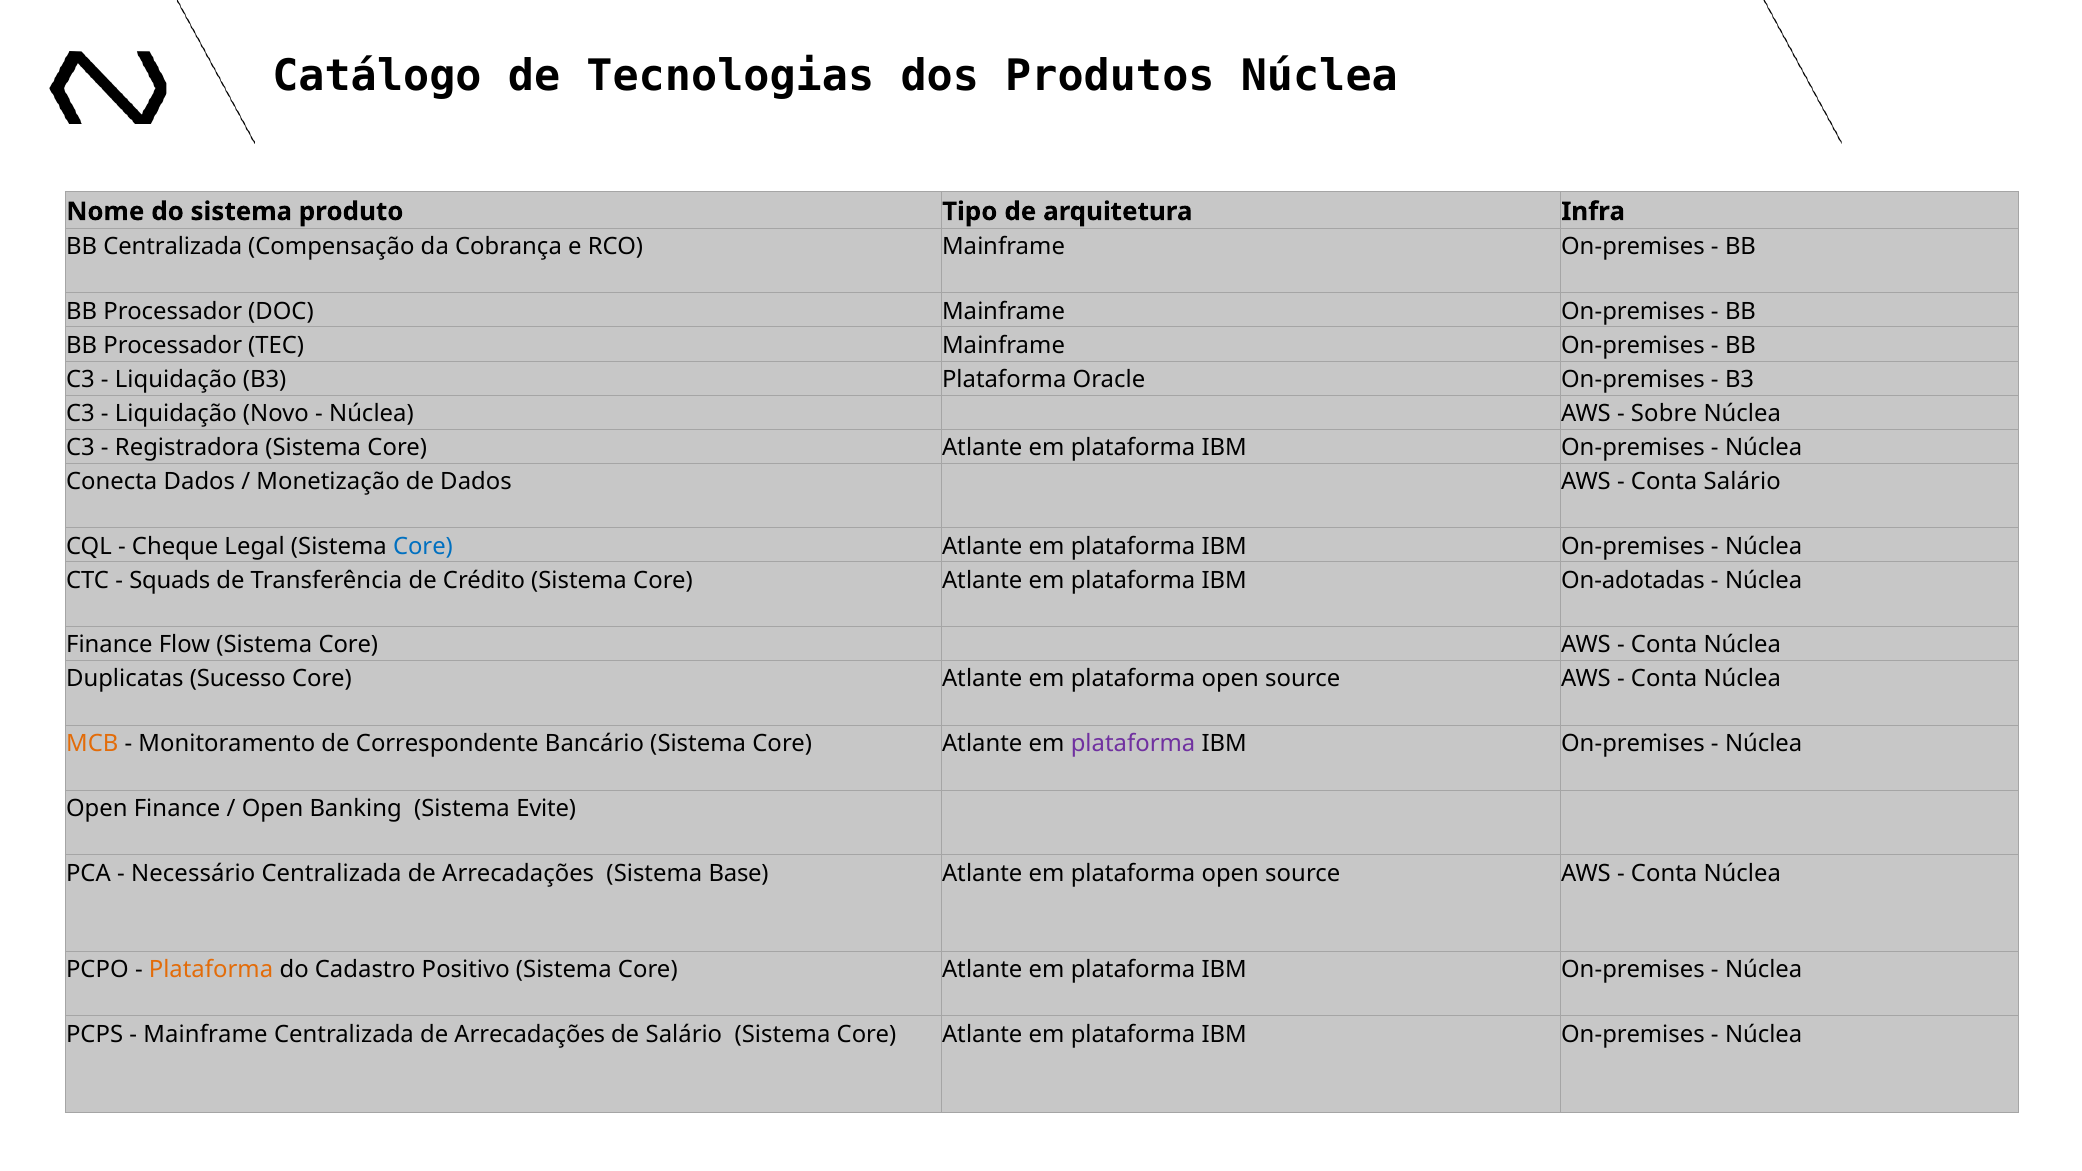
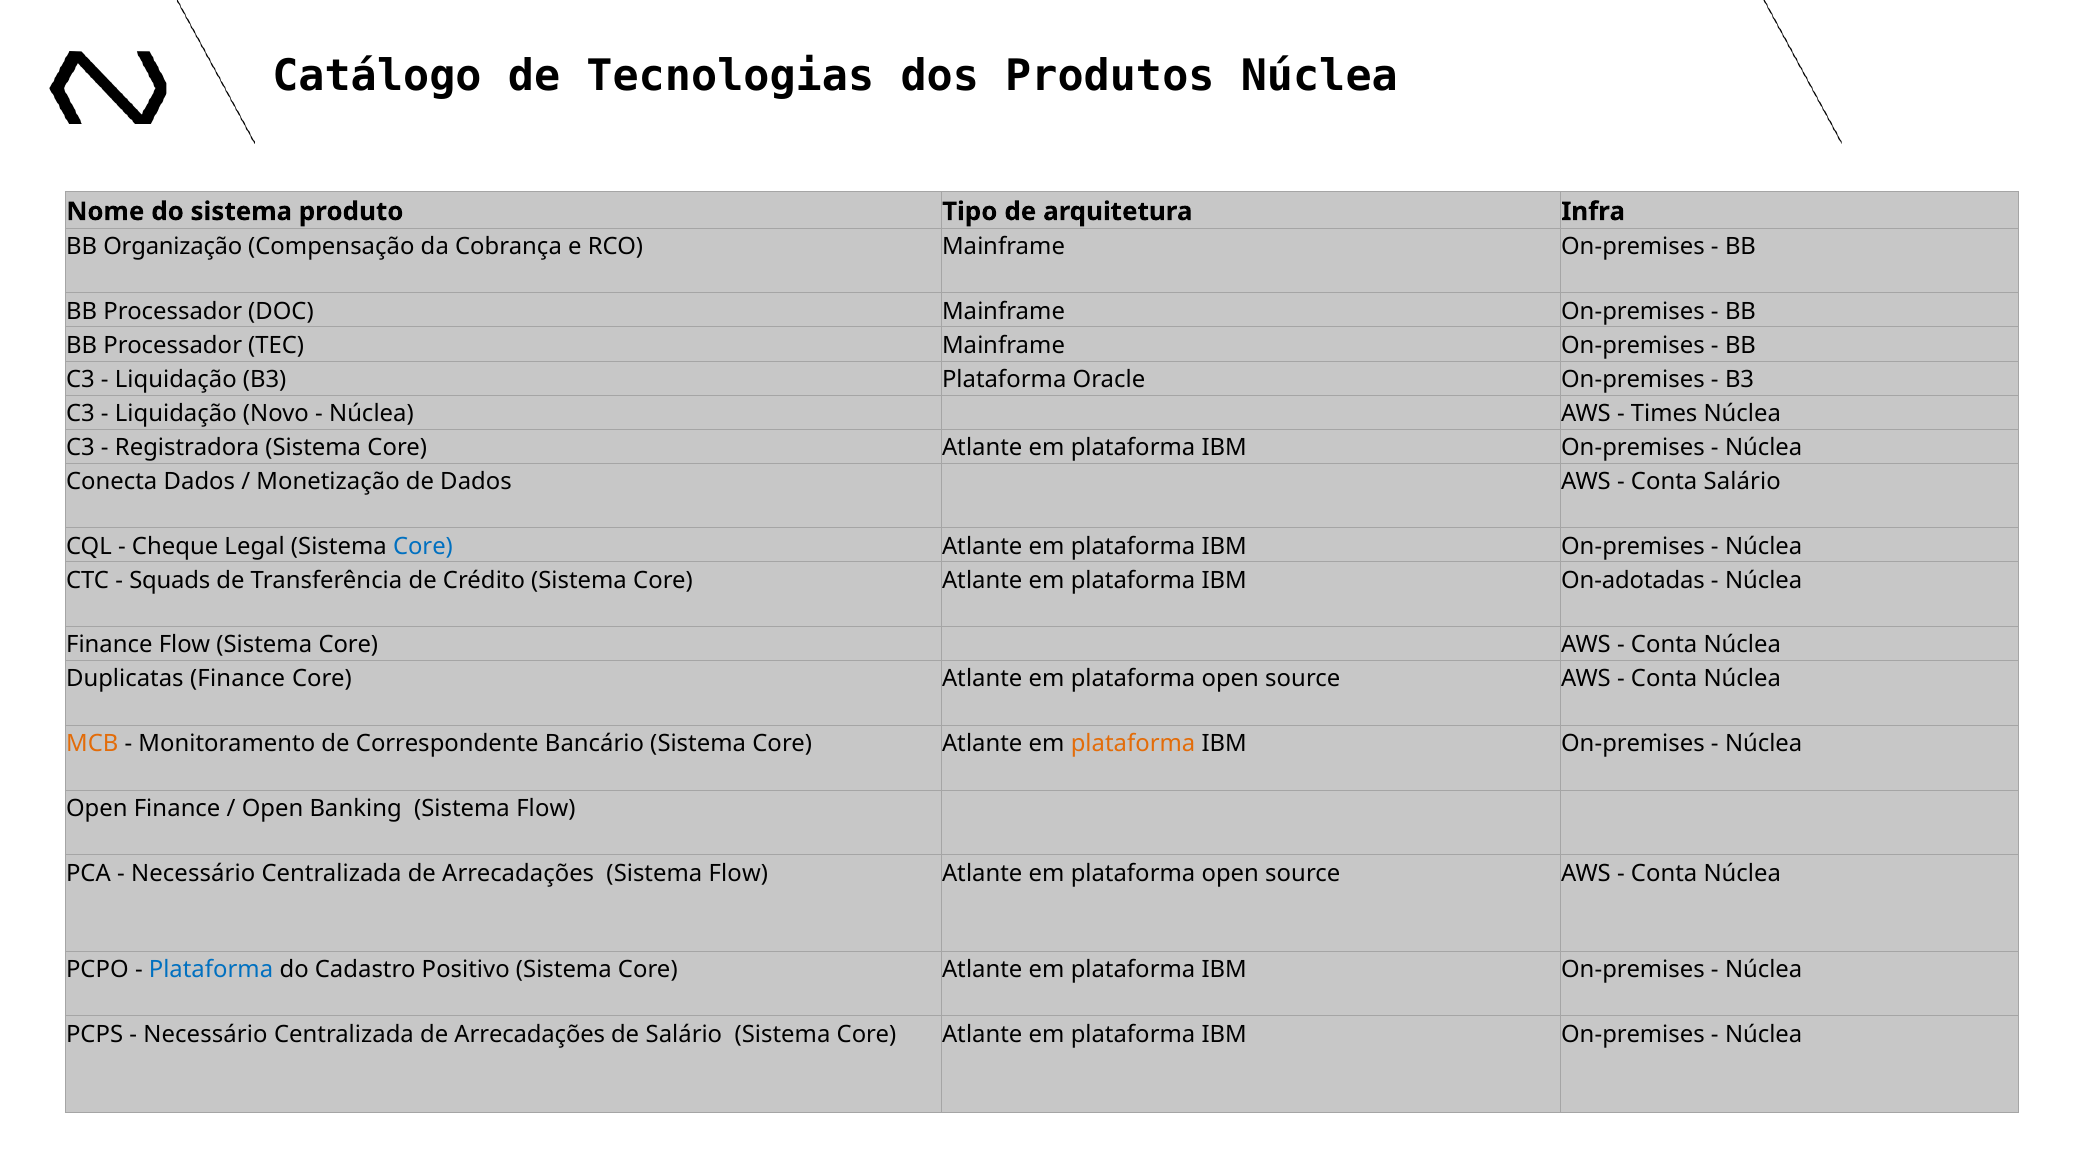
BB Centralizada: Centralizada -> Organização (173, 247)
Sobre: Sobre -> Times (1664, 413)
Duplicatas Sucesso: Sucesso -> Finance (238, 679)
plataforma colour: purple -> orange (1133, 744)
Banking Sistema Evite: Evite -> Flow (546, 809)
Arrecadações Sistema Base: Base -> Flow (738, 873)
Plataforma colour: orange -> blue (211, 970)
Mainframe: Mainframe -> Necessário (205, 1034)
